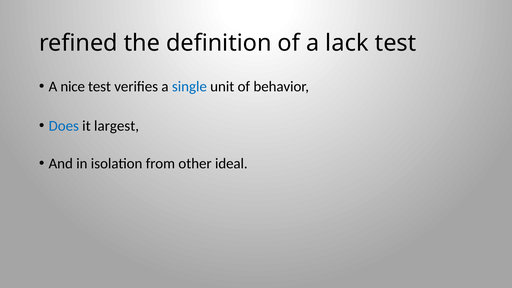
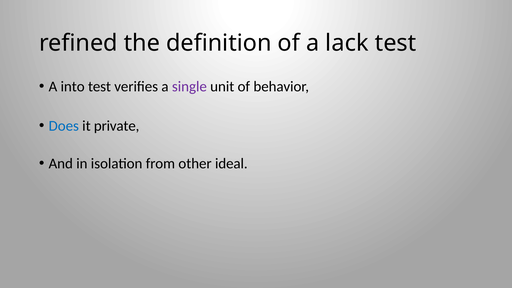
nice: nice -> into (73, 87)
single colour: blue -> purple (189, 87)
largest: largest -> private (117, 126)
